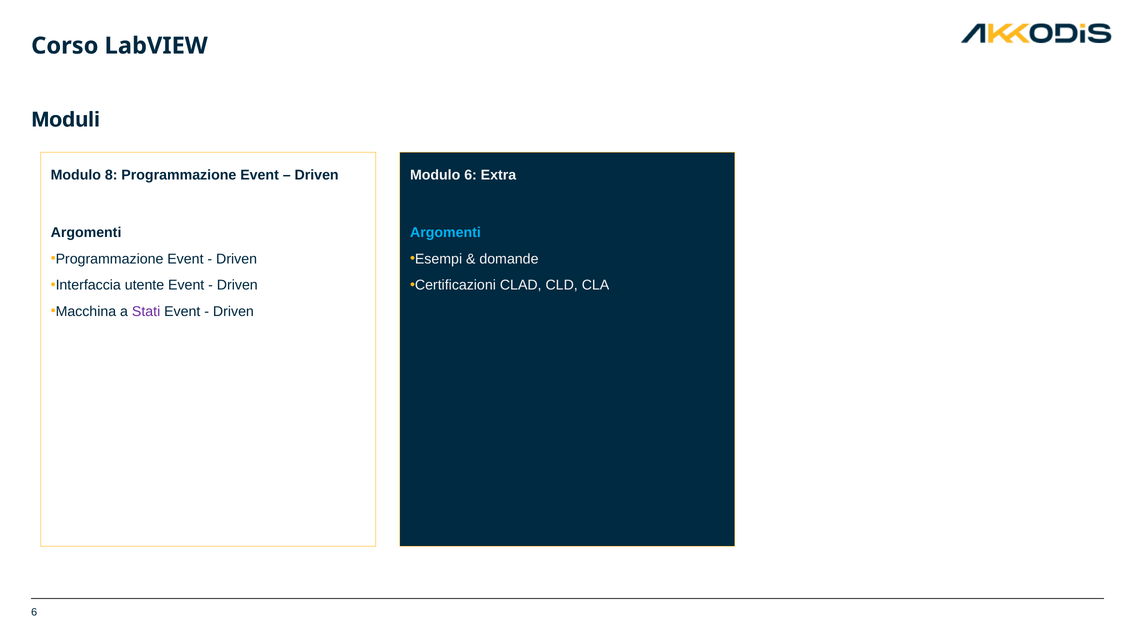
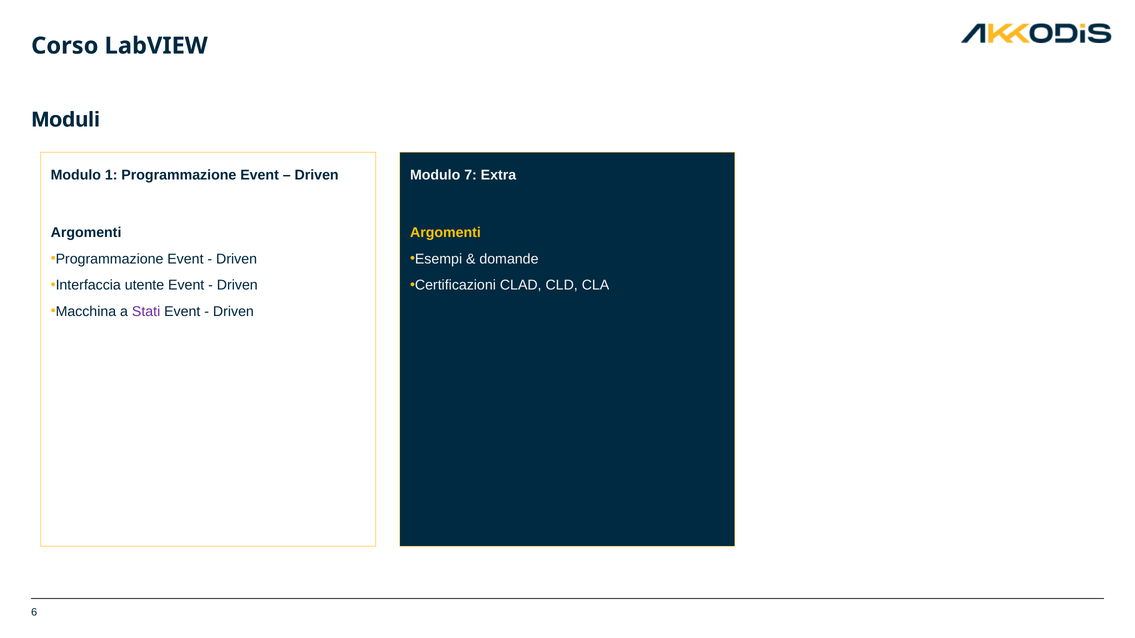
8: 8 -> 1 (111, 175)
Modulo 6: 6 -> 7 (471, 175)
Argomenti colour: light blue -> yellow (445, 233)
